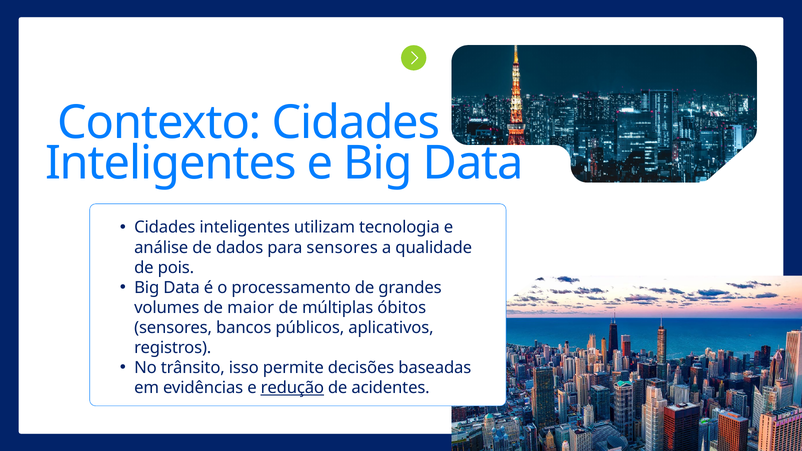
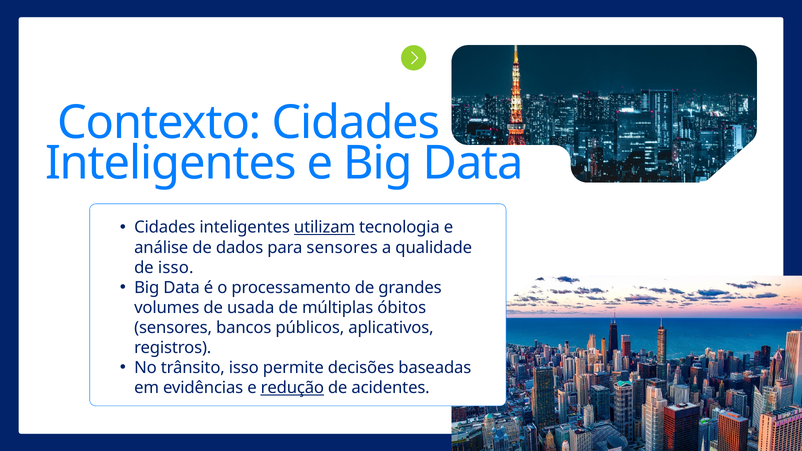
utilizam underline: none -> present (325, 228)
de pois: pois -> isso (176, 268)
maior: maior -> usada (251, 308)
